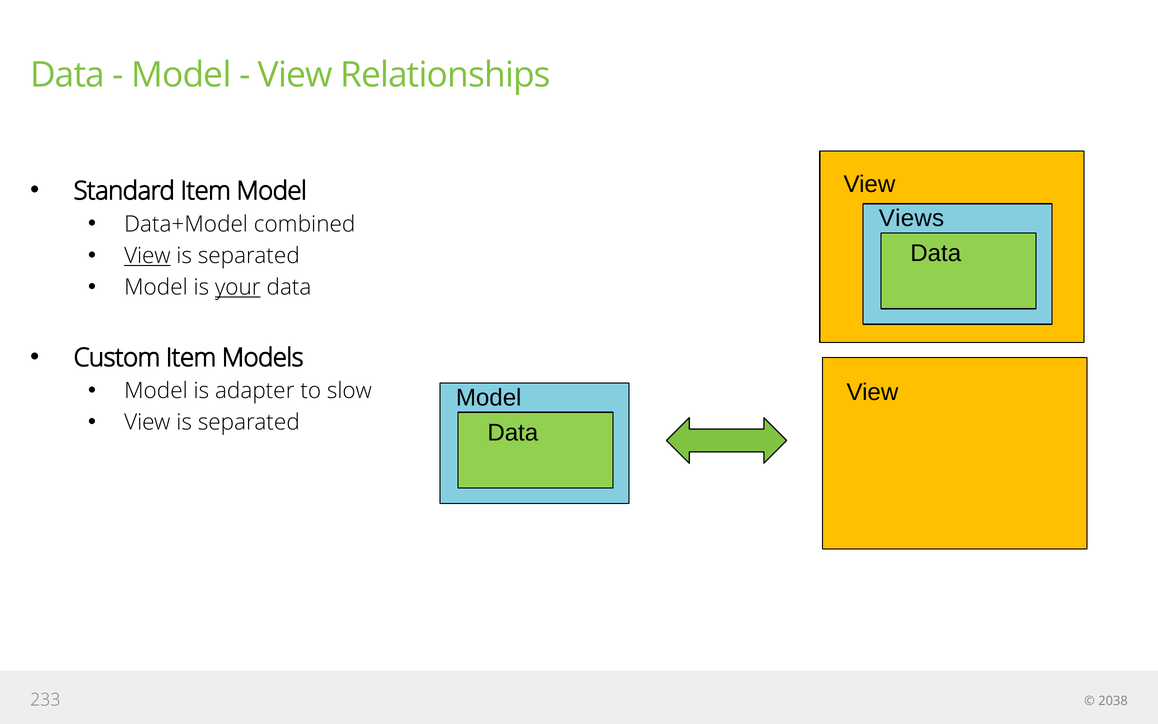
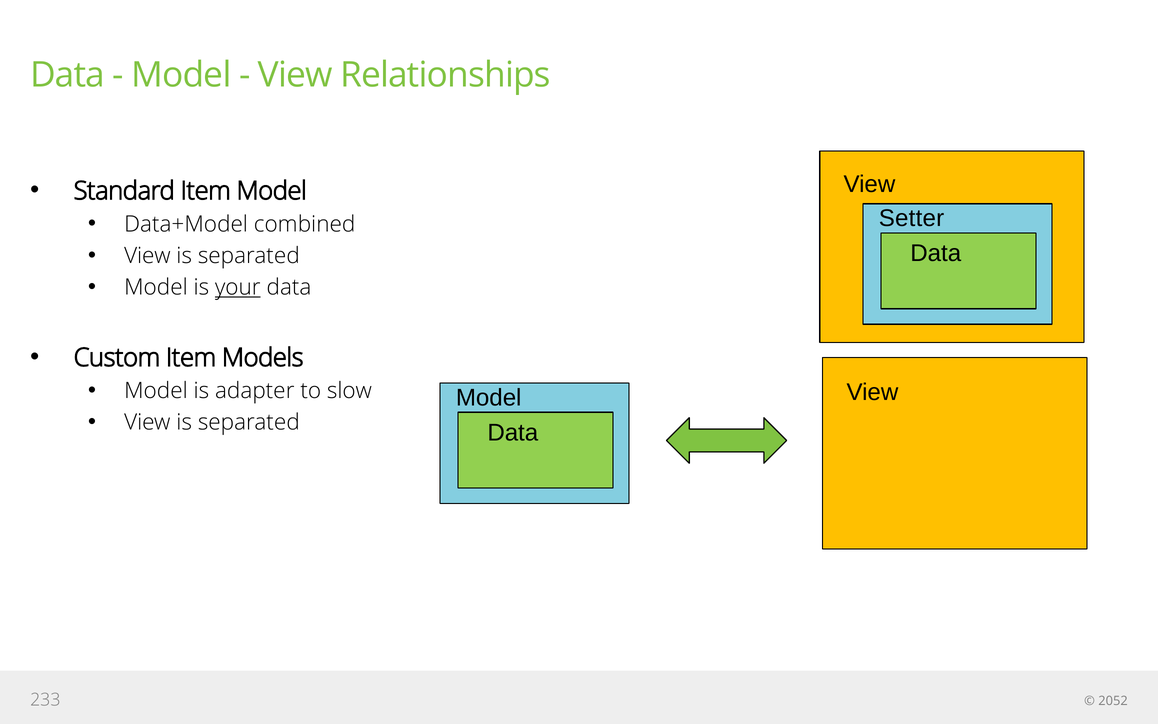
Views: Views -> Setter (912, 218)
View underline: present -> none (147, 256)
2038: 2038 -> 2052 (1113, 701)
